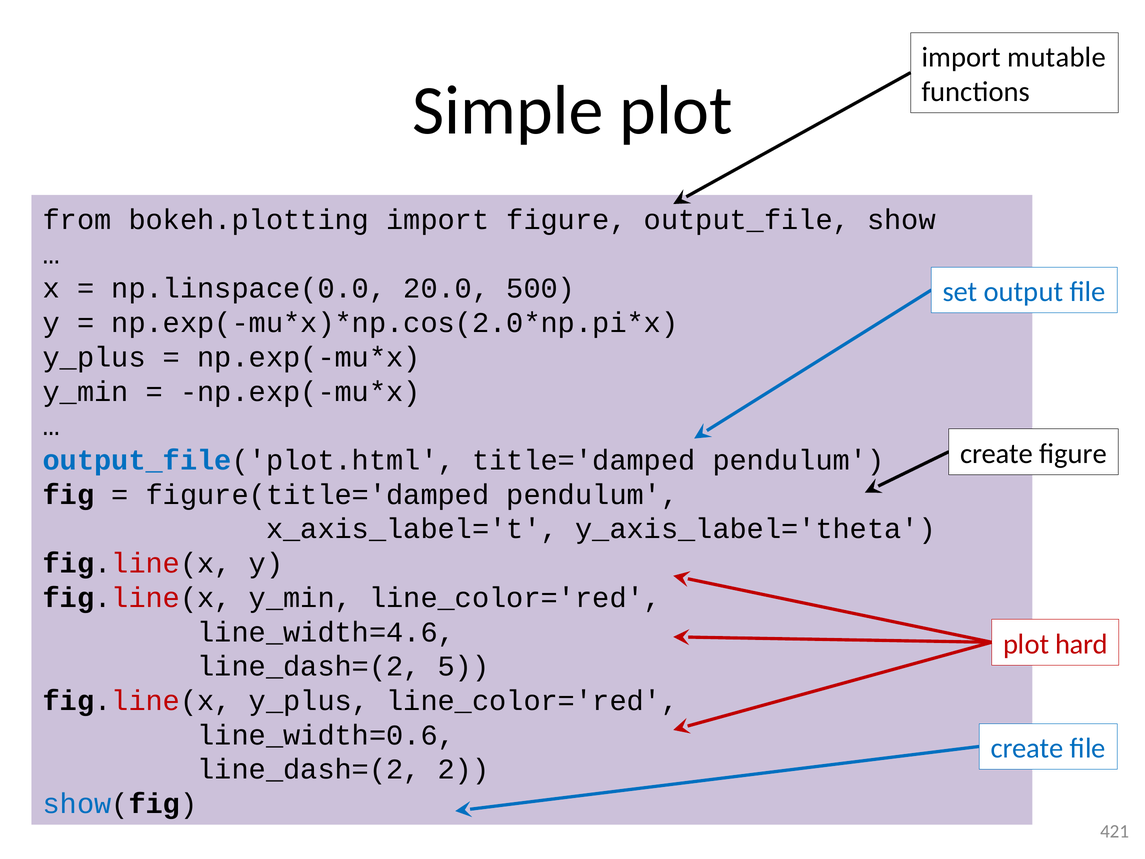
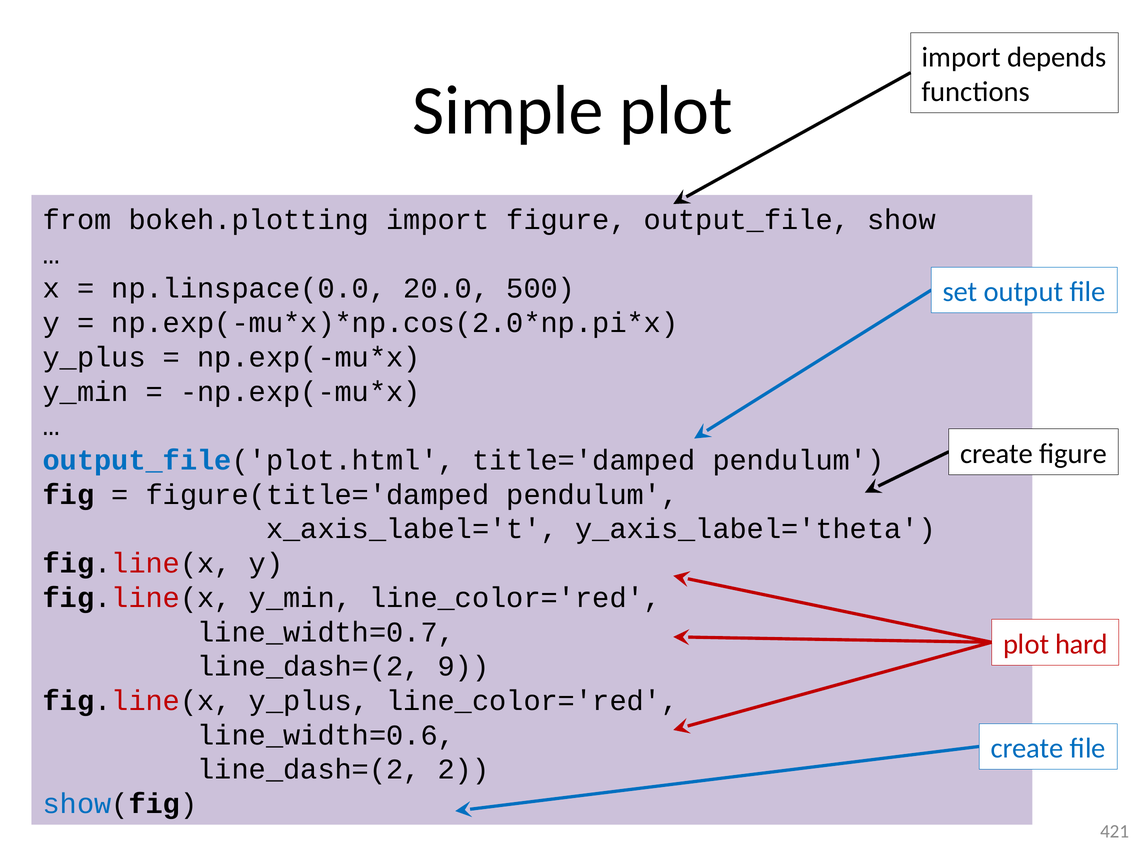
mutable: mutable -> depends (1057, 57)
line_width=4.6: line_width=4.6 -> line_width=0.7 (326, 632)
5: 5 -> 9 (464, 666)
